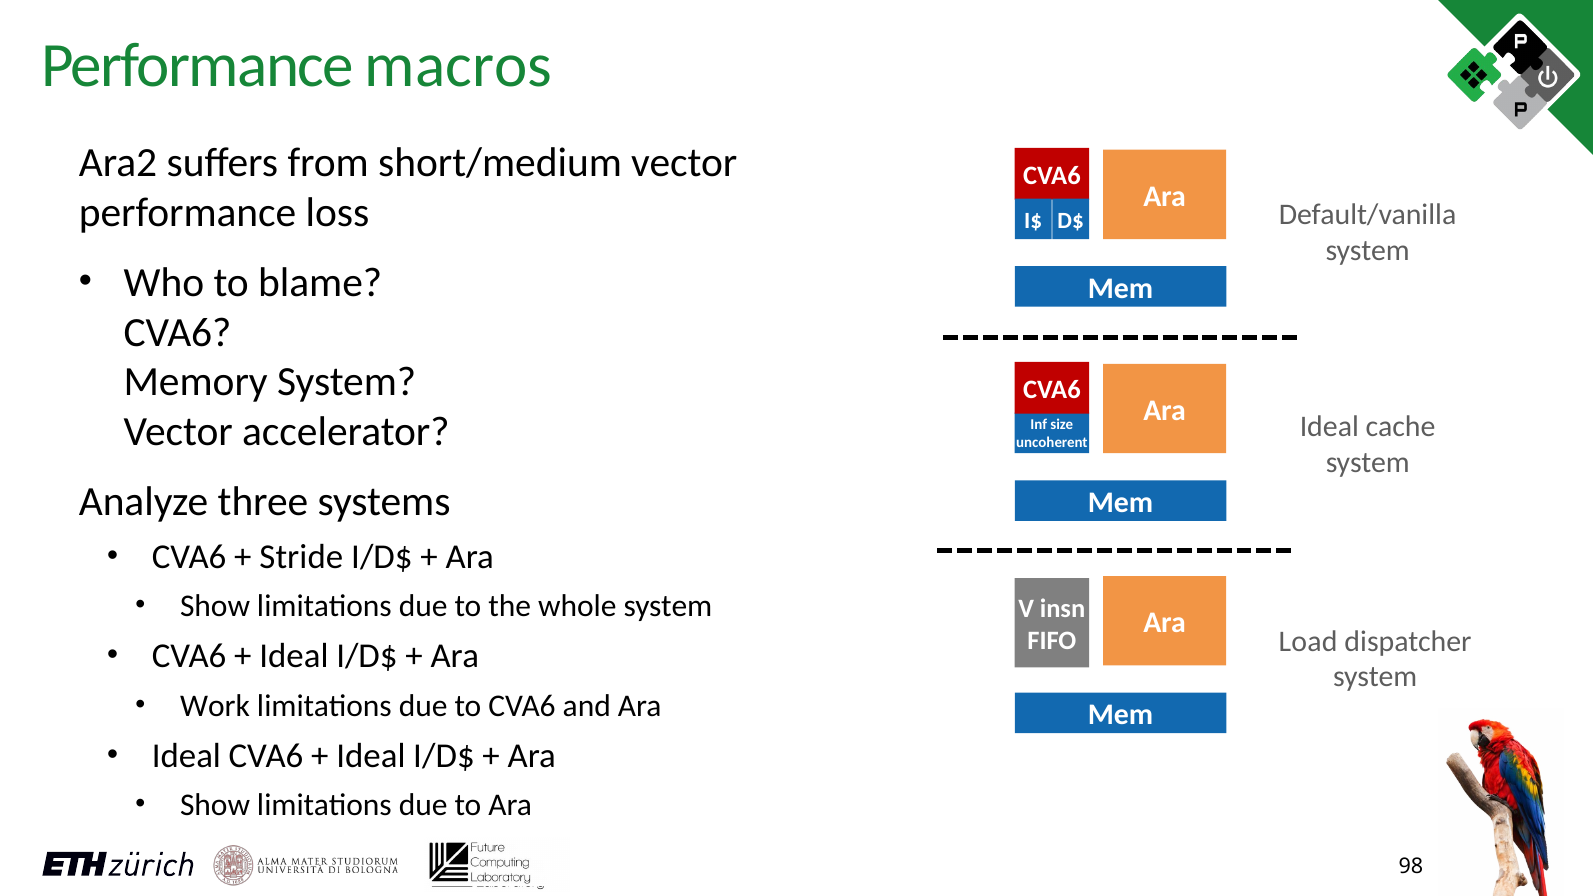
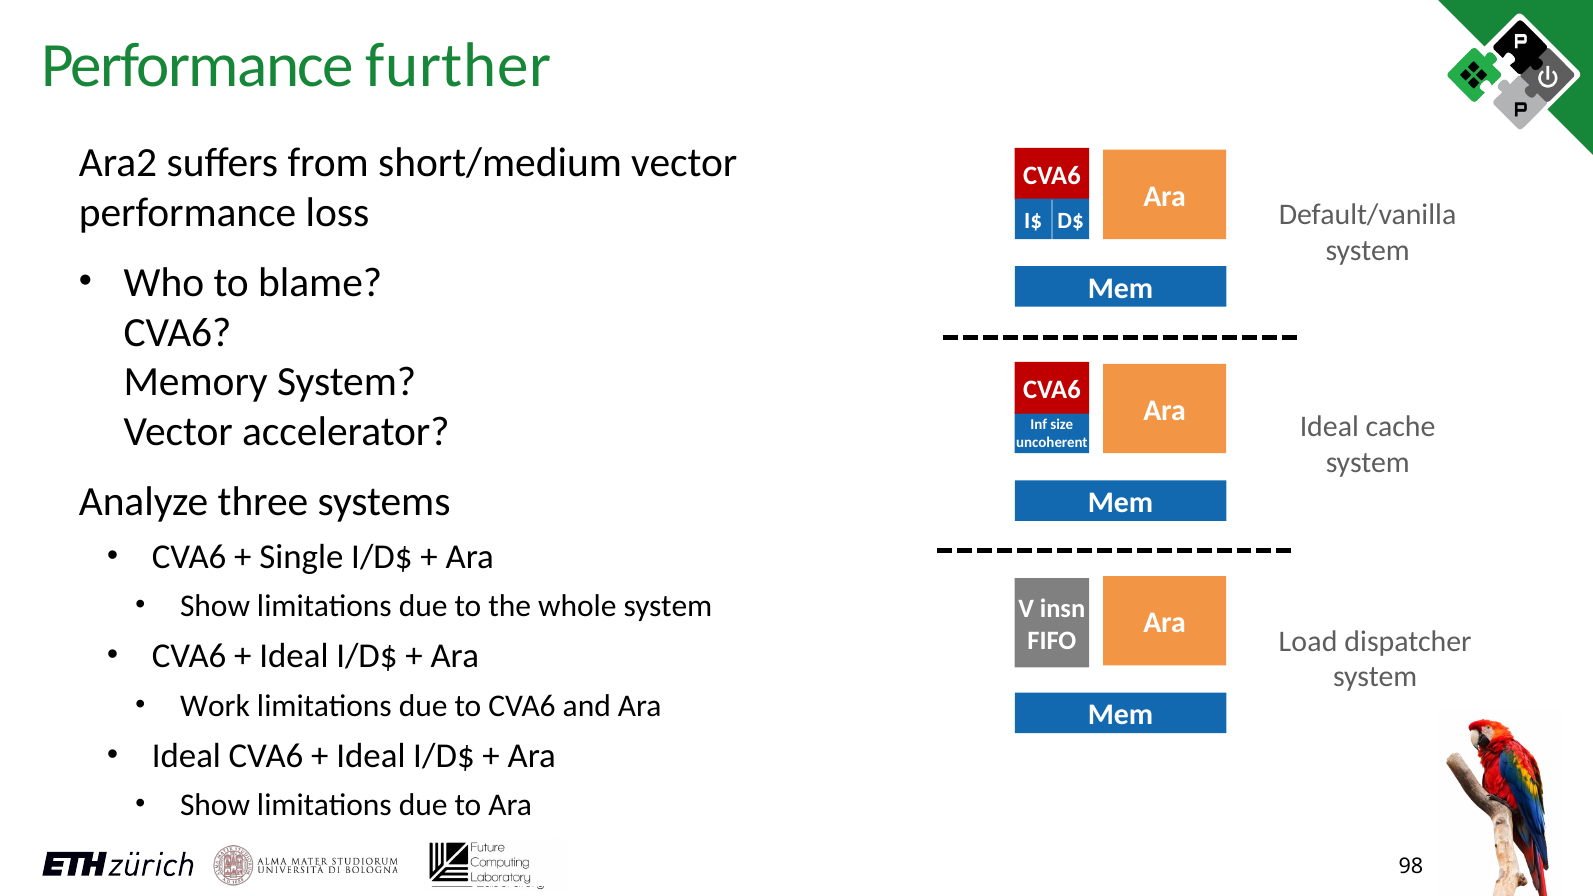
macros: macros -> further (458, 66)
Stride: Stride -> Single (301, 557)
